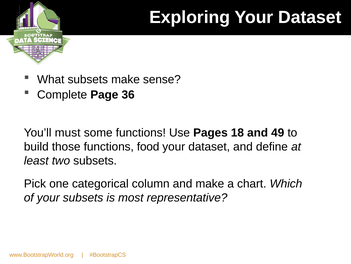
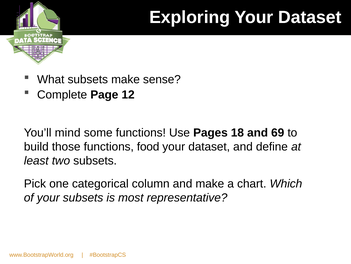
36: 36 -> 12 (128, 94)
must: must -> mind (68, 132)
49: 49 -> 69 (278, 132)
